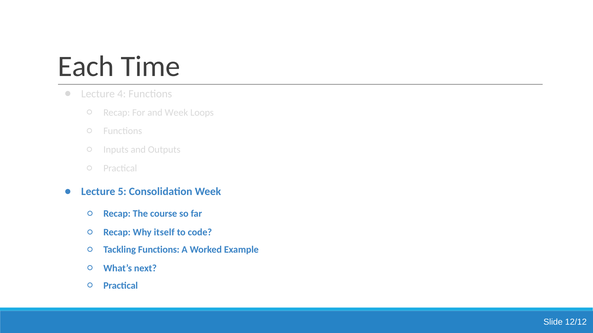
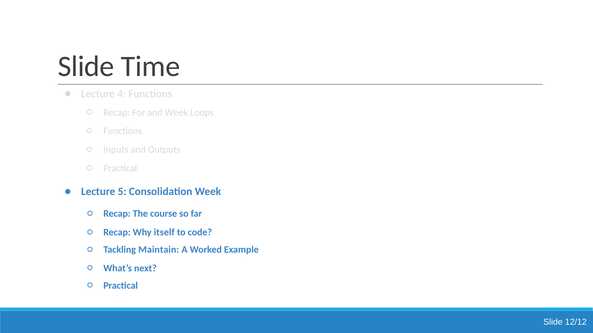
Each: Each -> Slide (86, 66)
Tackling Functions: Functions -> Maintain (159, 250)
